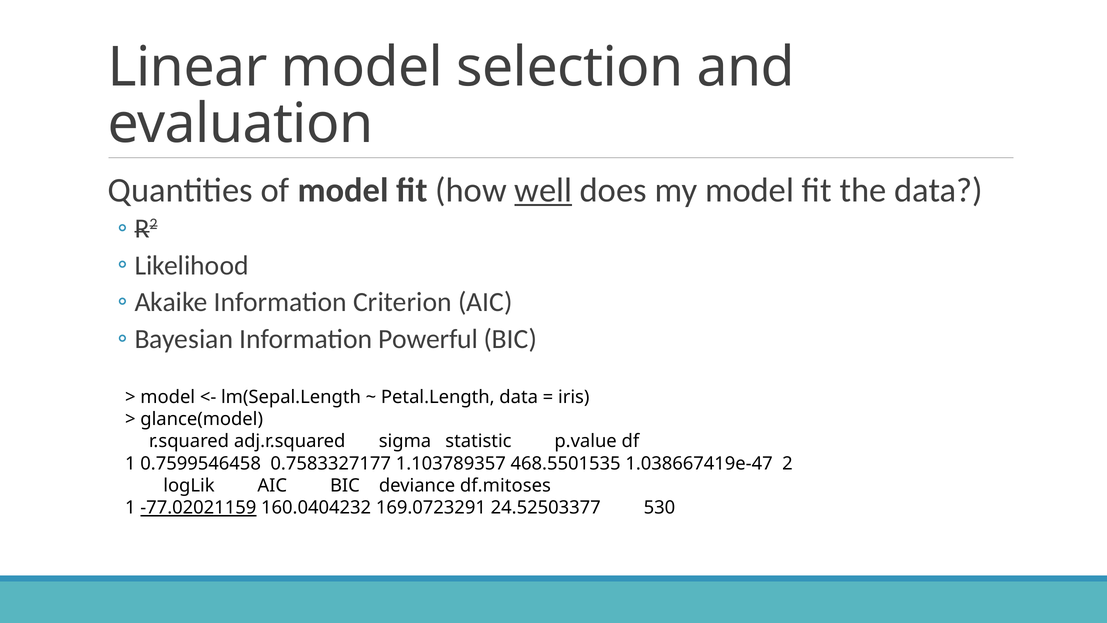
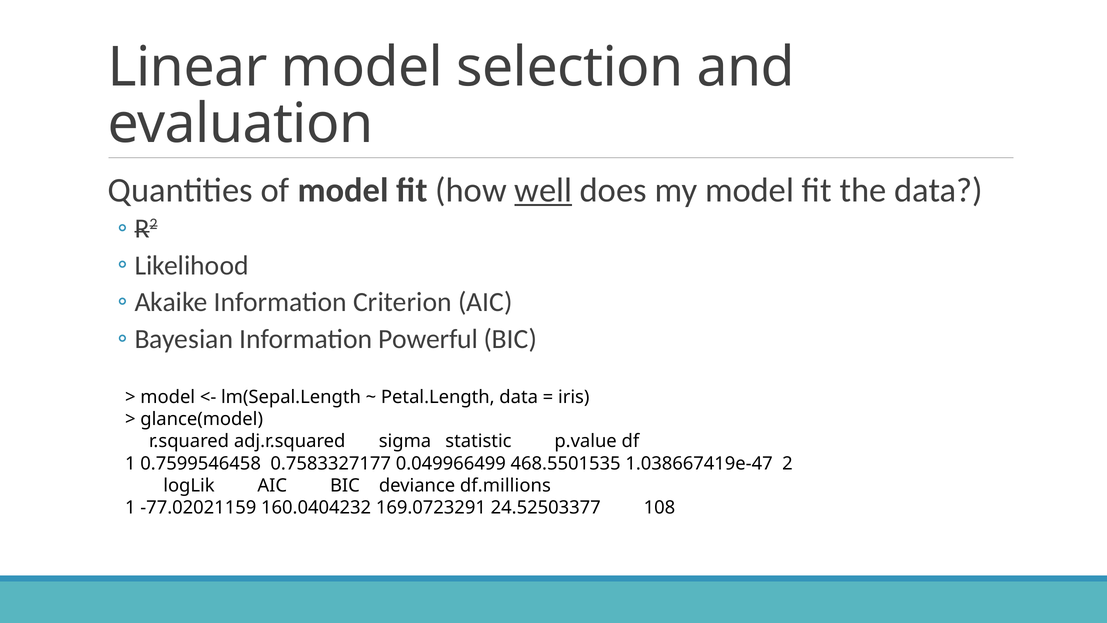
1.103789357: 1.103789357 -> 0.049966499 (451, 463)
df.mitoses: df.mitoses -> df.millions (505, 485)
-77.02021159 underline: present -> none (198, 508)
530: 530 -> 108 (659, 508)
